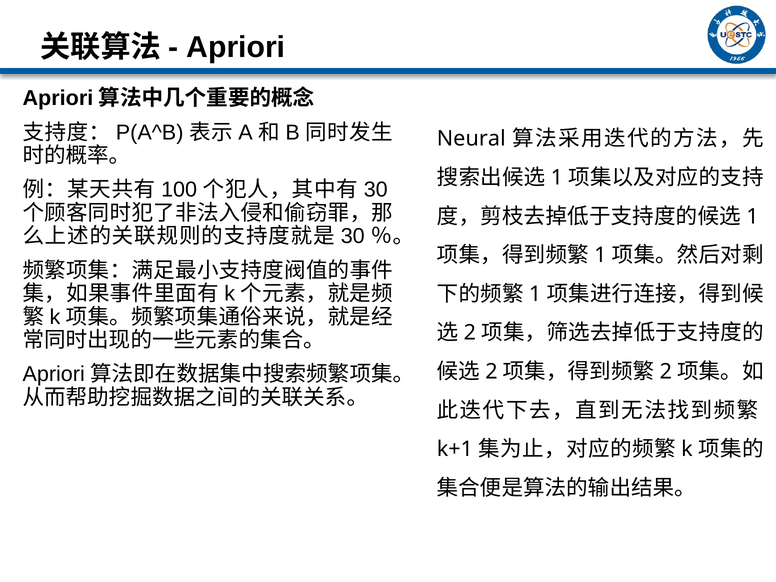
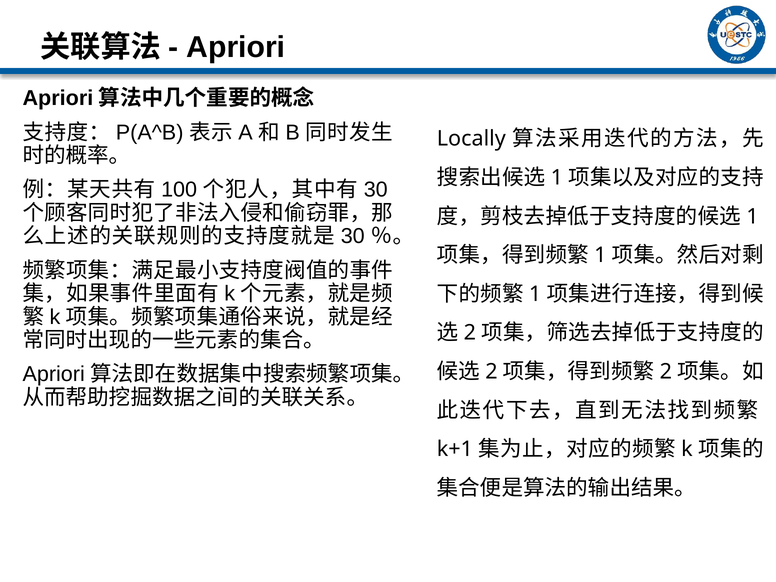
Neural: Neural -> Locally (471, 139)
